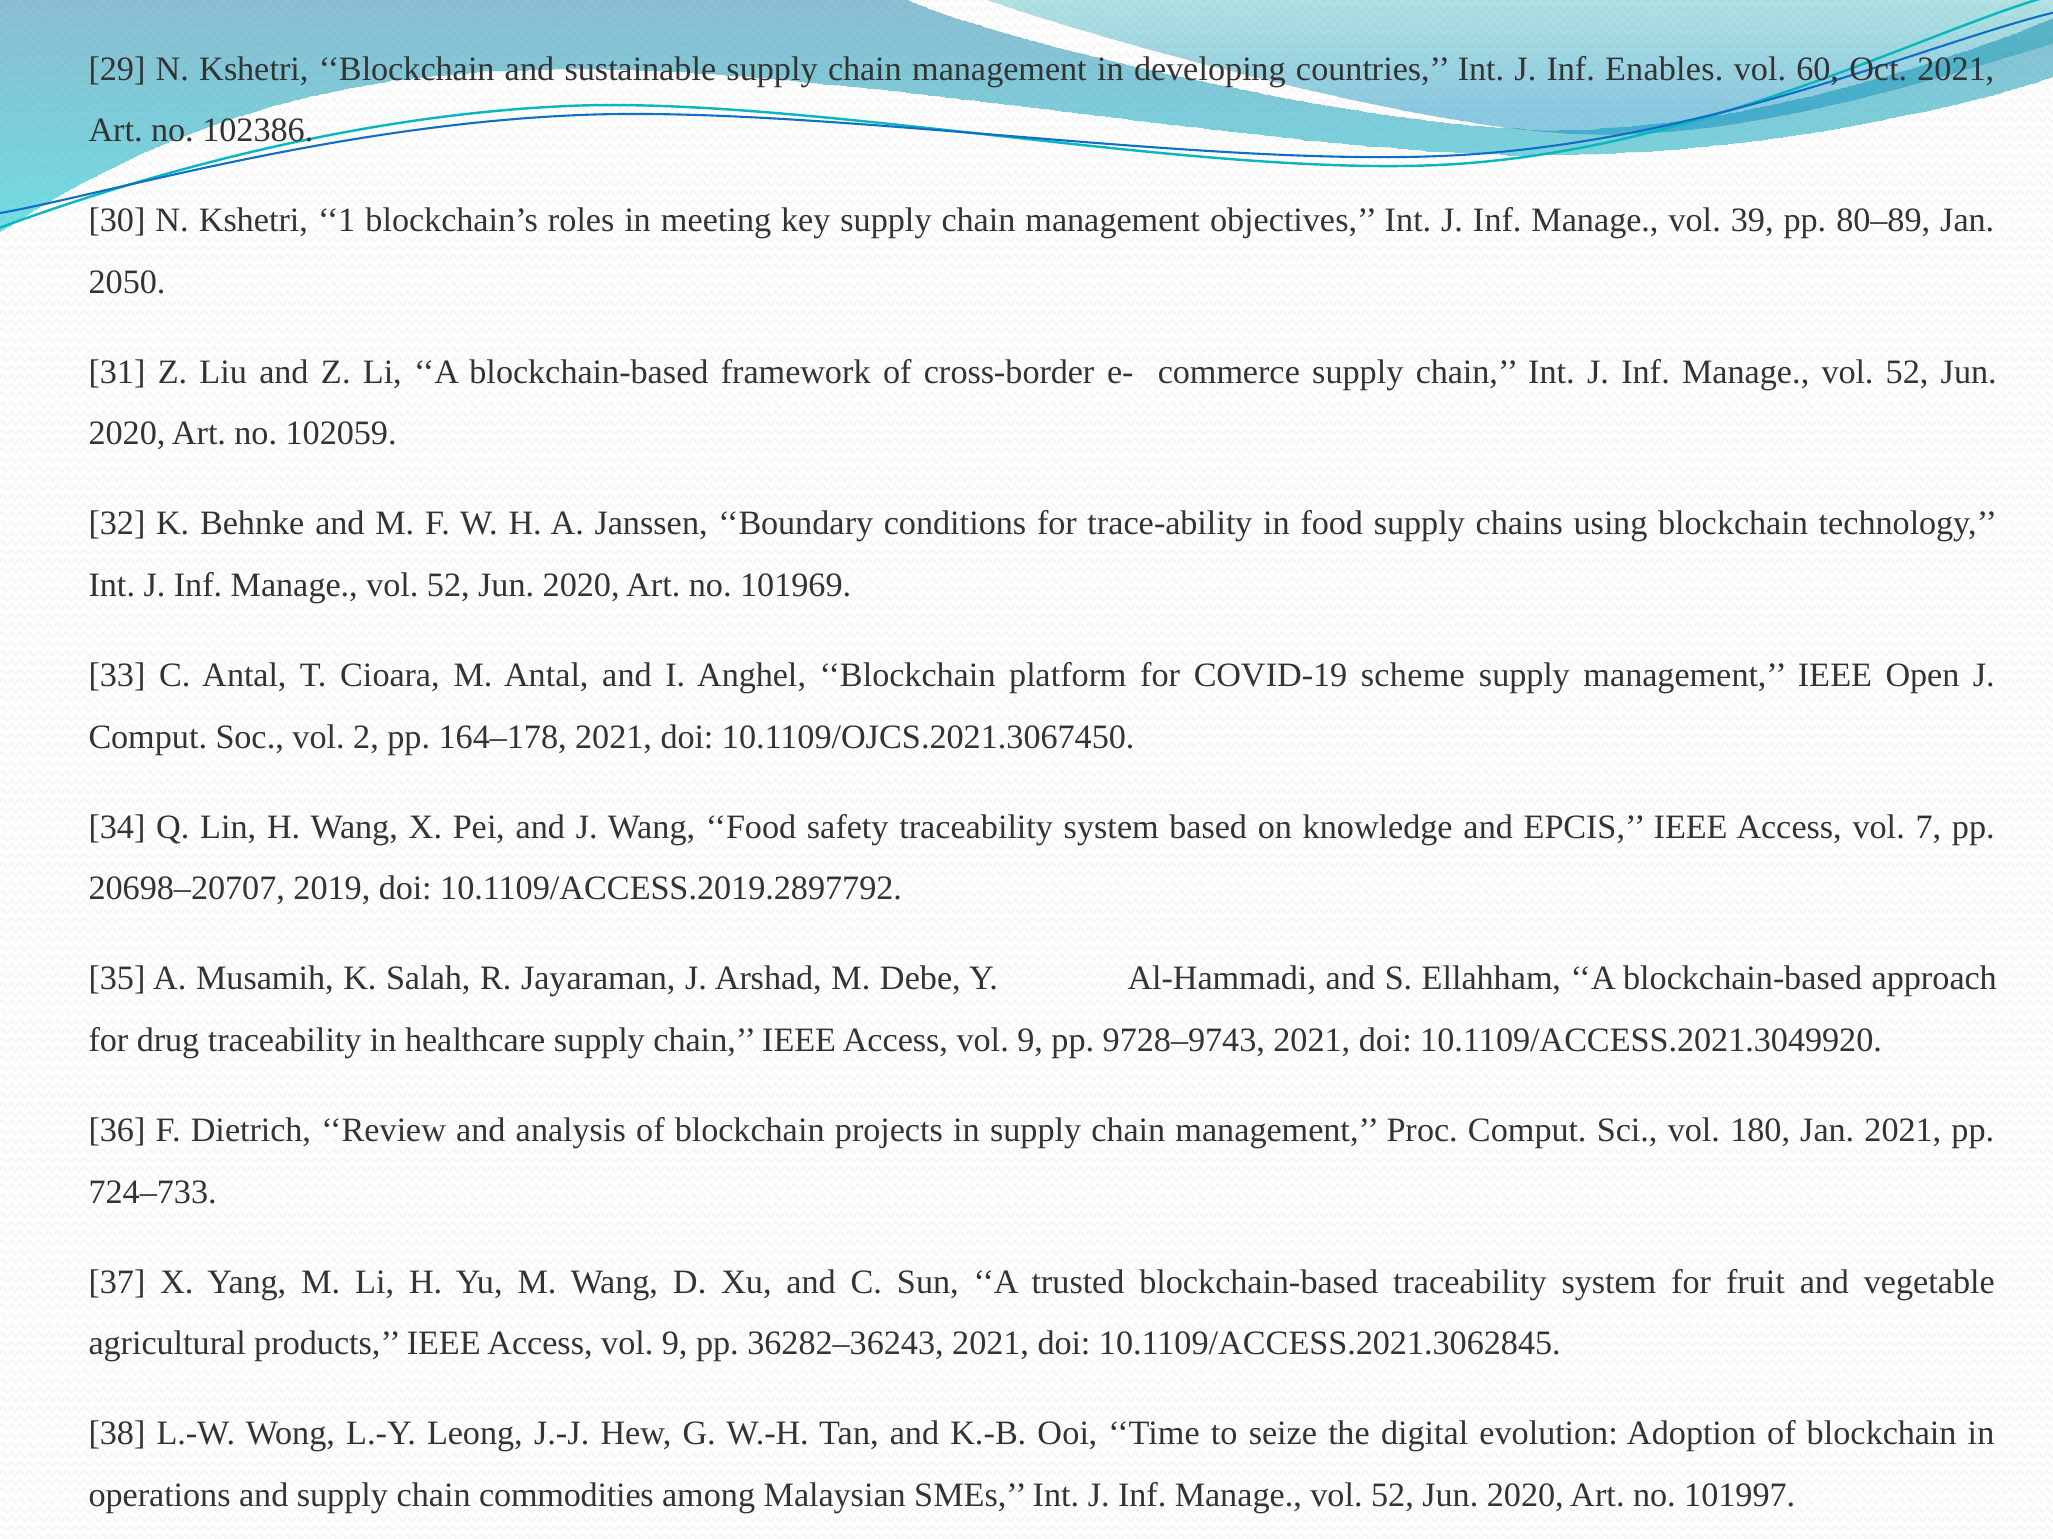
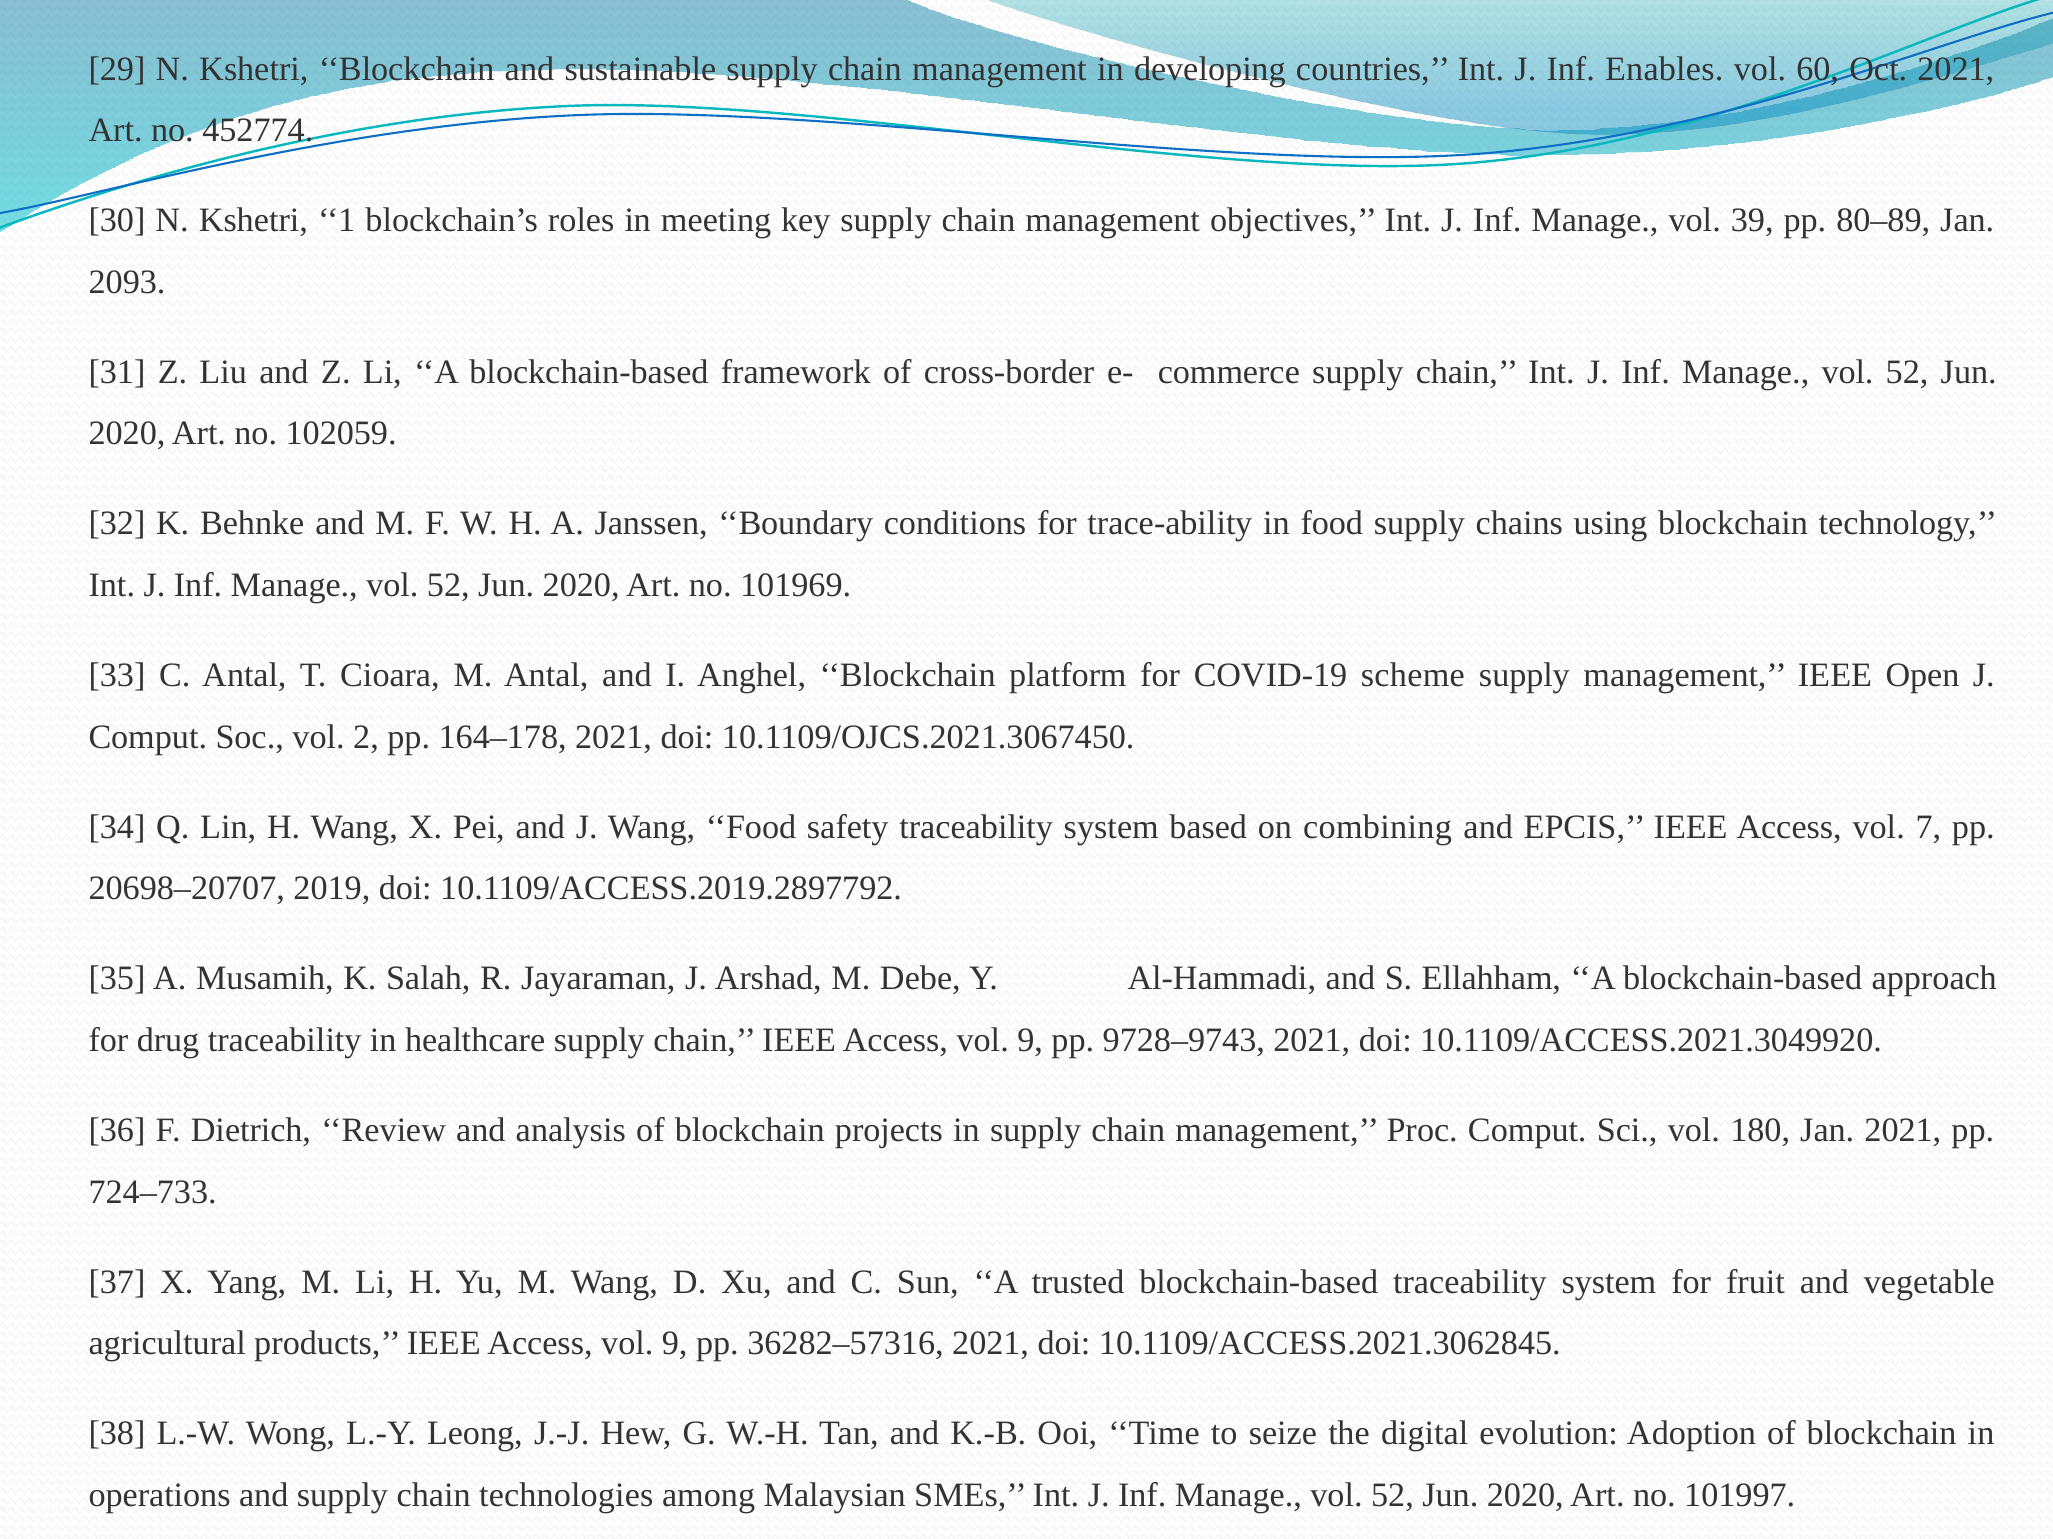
102386: 102386 -> 452774 (258, 130)
2050: 2050 -> 2093 (127, 282)
knowledge: knowledge -> combining (1378, 827)
36282–36243: 36282–36243 -> 36282–57316 (845, 1344)
commodities: commodities -> technologies (566, 1496)
